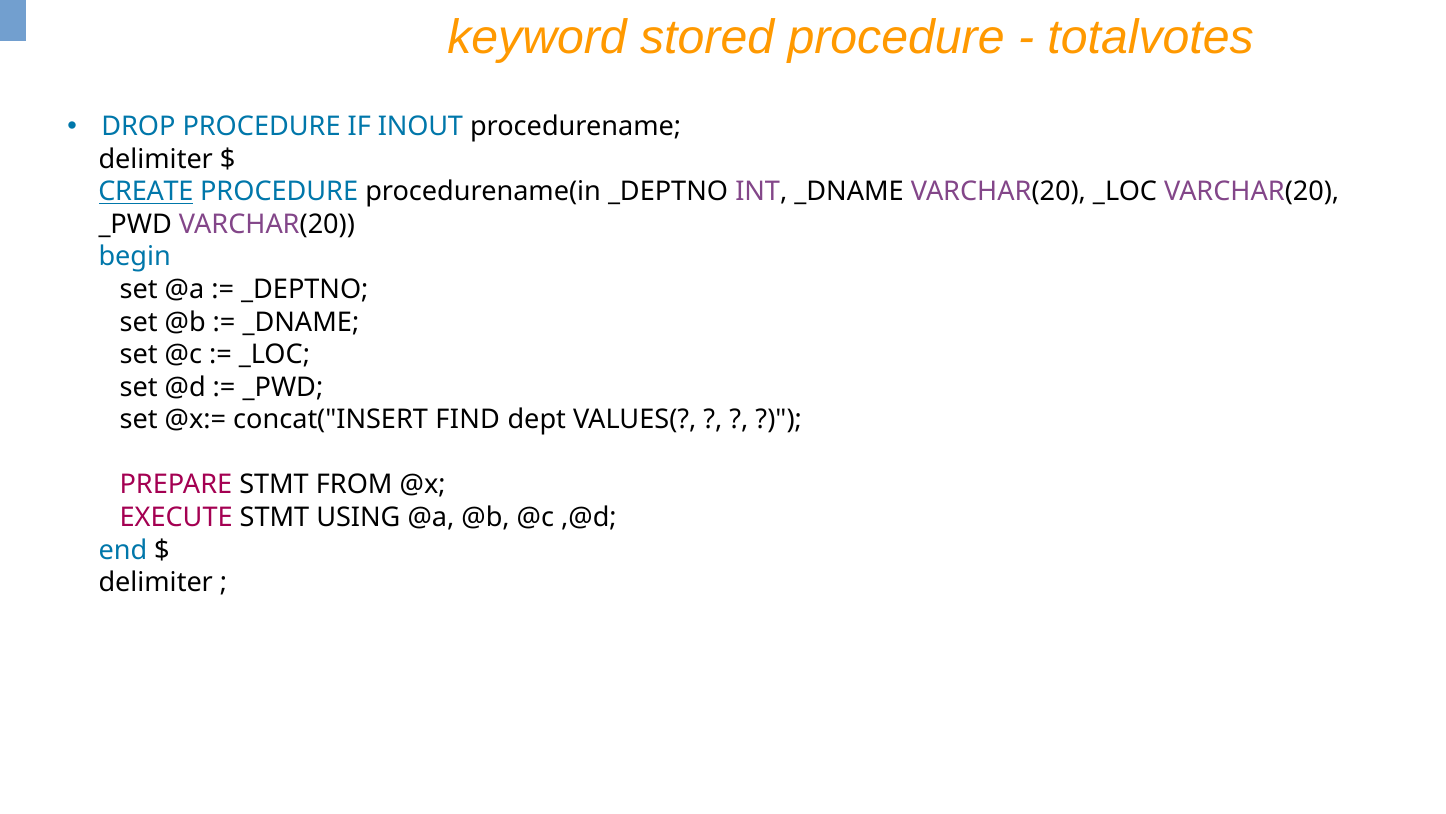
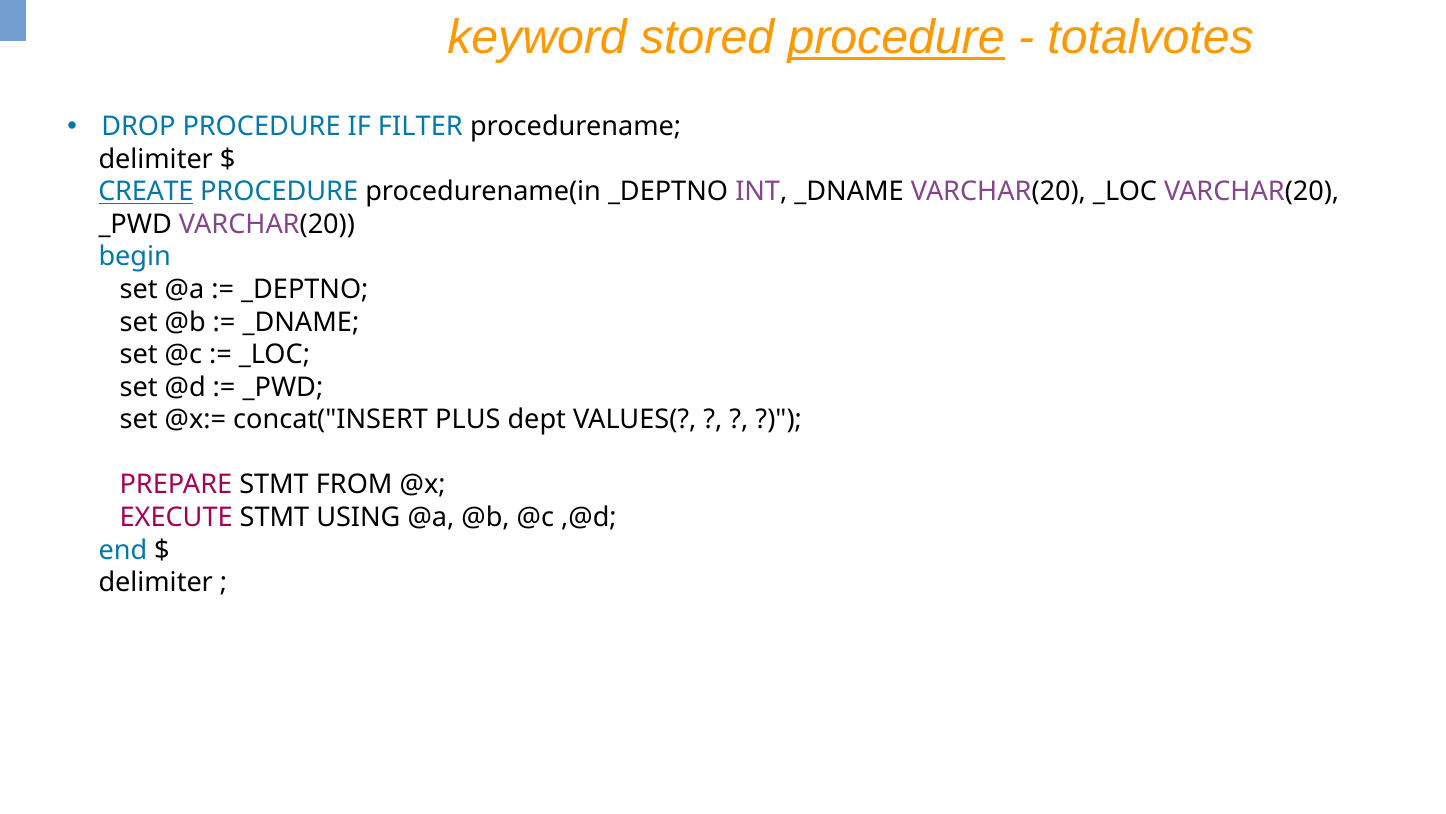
procedure underline: none -> present (896, 38)
INOUT: INOUT -> FILTER (420, 127)
FIND: FIND -> PLUS (468, 420)
